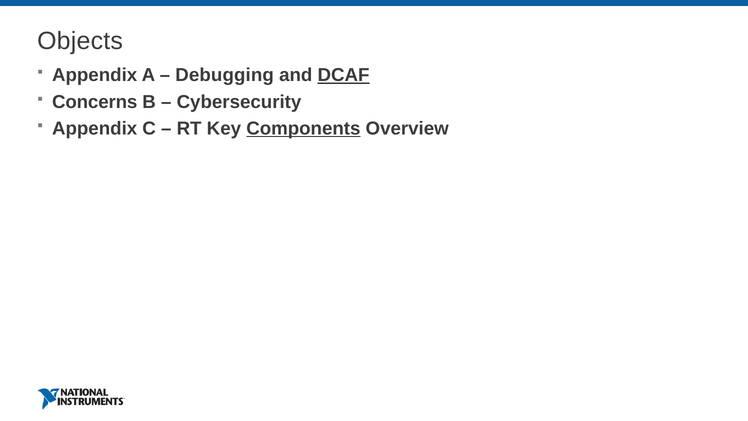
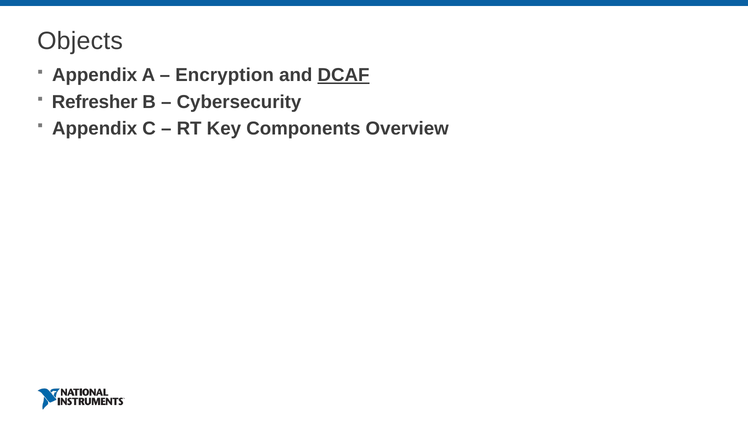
Debugging: Debugging -> Encryption (225, 75)
Concerns: Concerns -> Refresher (95, 102)
Components underline: present -> none (303, 128)
